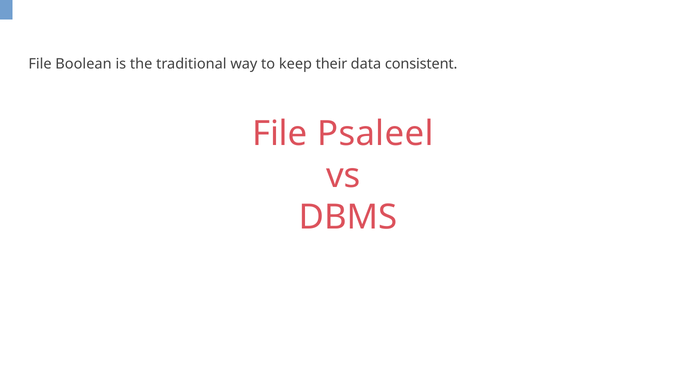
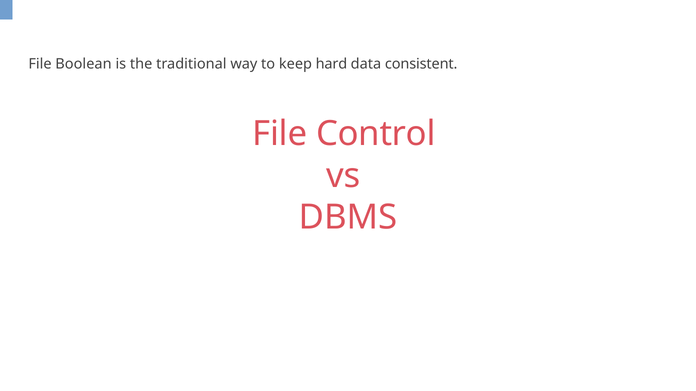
their: their -> hard (331, 64)
Psaleel: Psaleel -> Control (376, 134)
